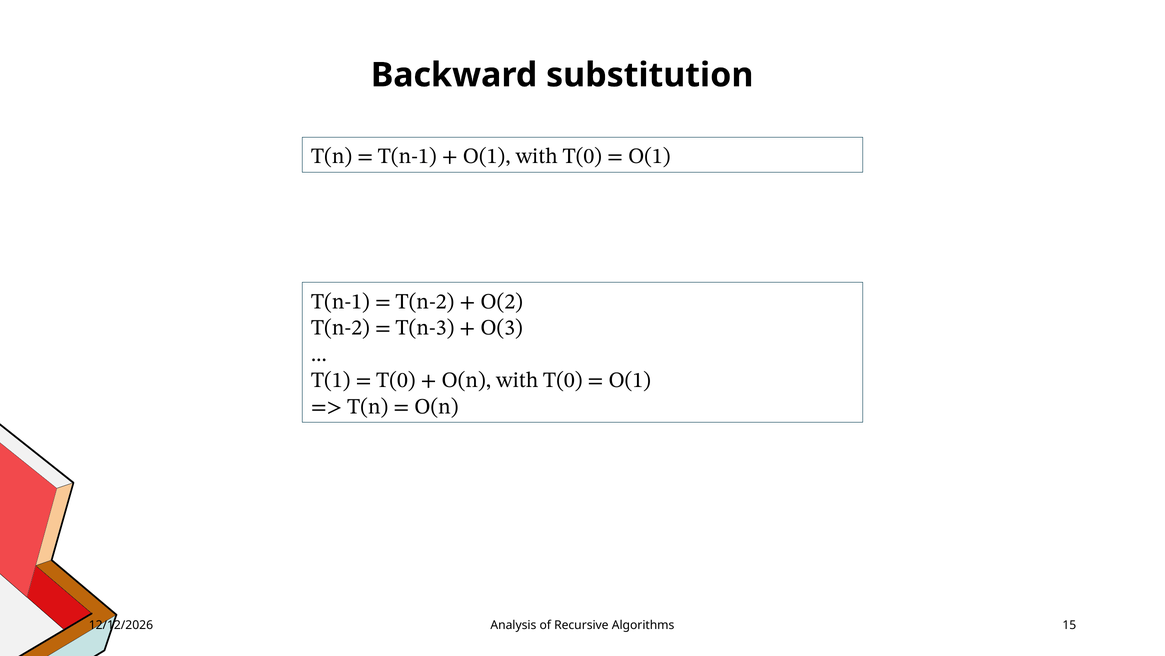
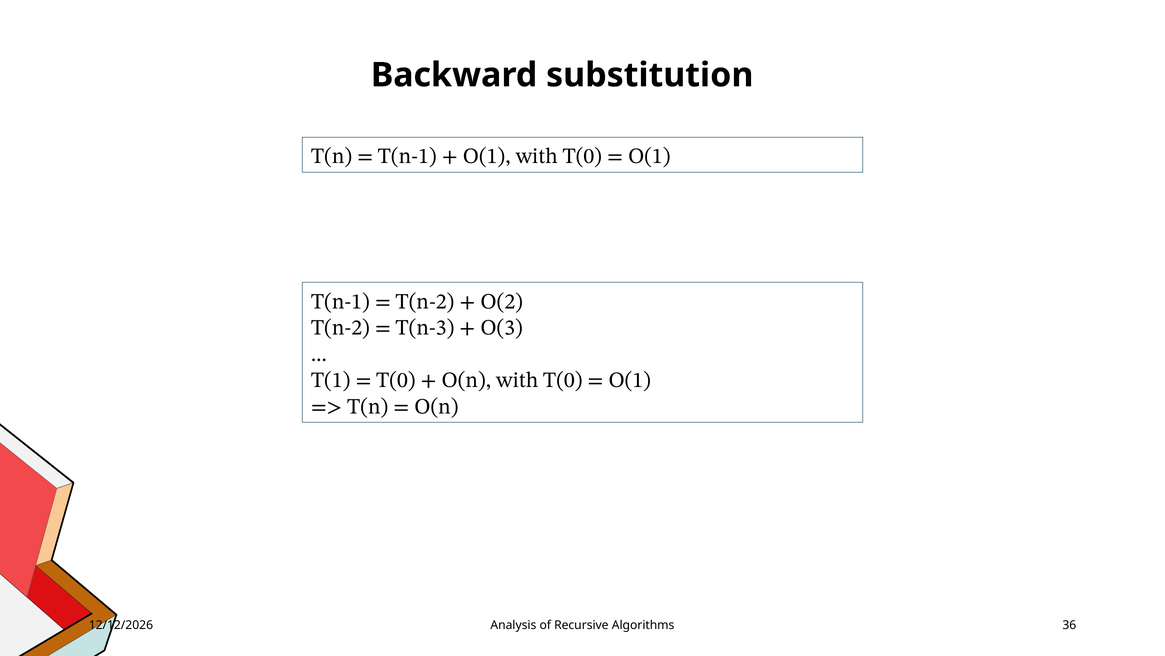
15: 15 -> 36 (1069, 625)
